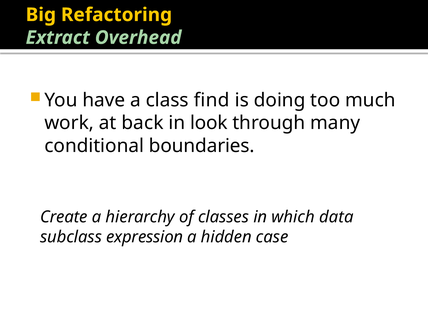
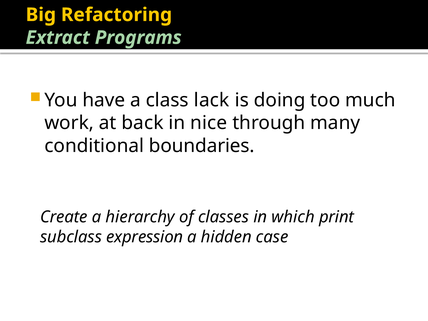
Overhead: Overhead -> Programs (138, 38)
find: find -> lack (212, 100)
look: look -> nice (209, 123)
data: data -> print (337, 217)
